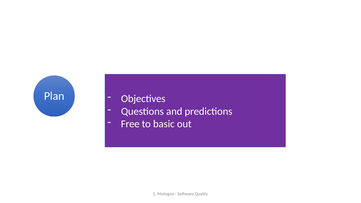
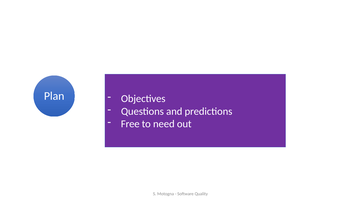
basic: basic -> need (164, 124)
